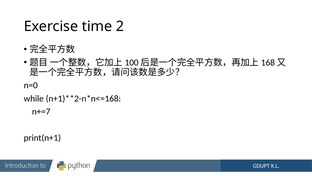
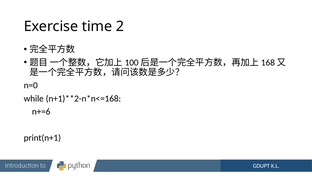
n+=7: n+=7 -> n+=6 (41, 111)
